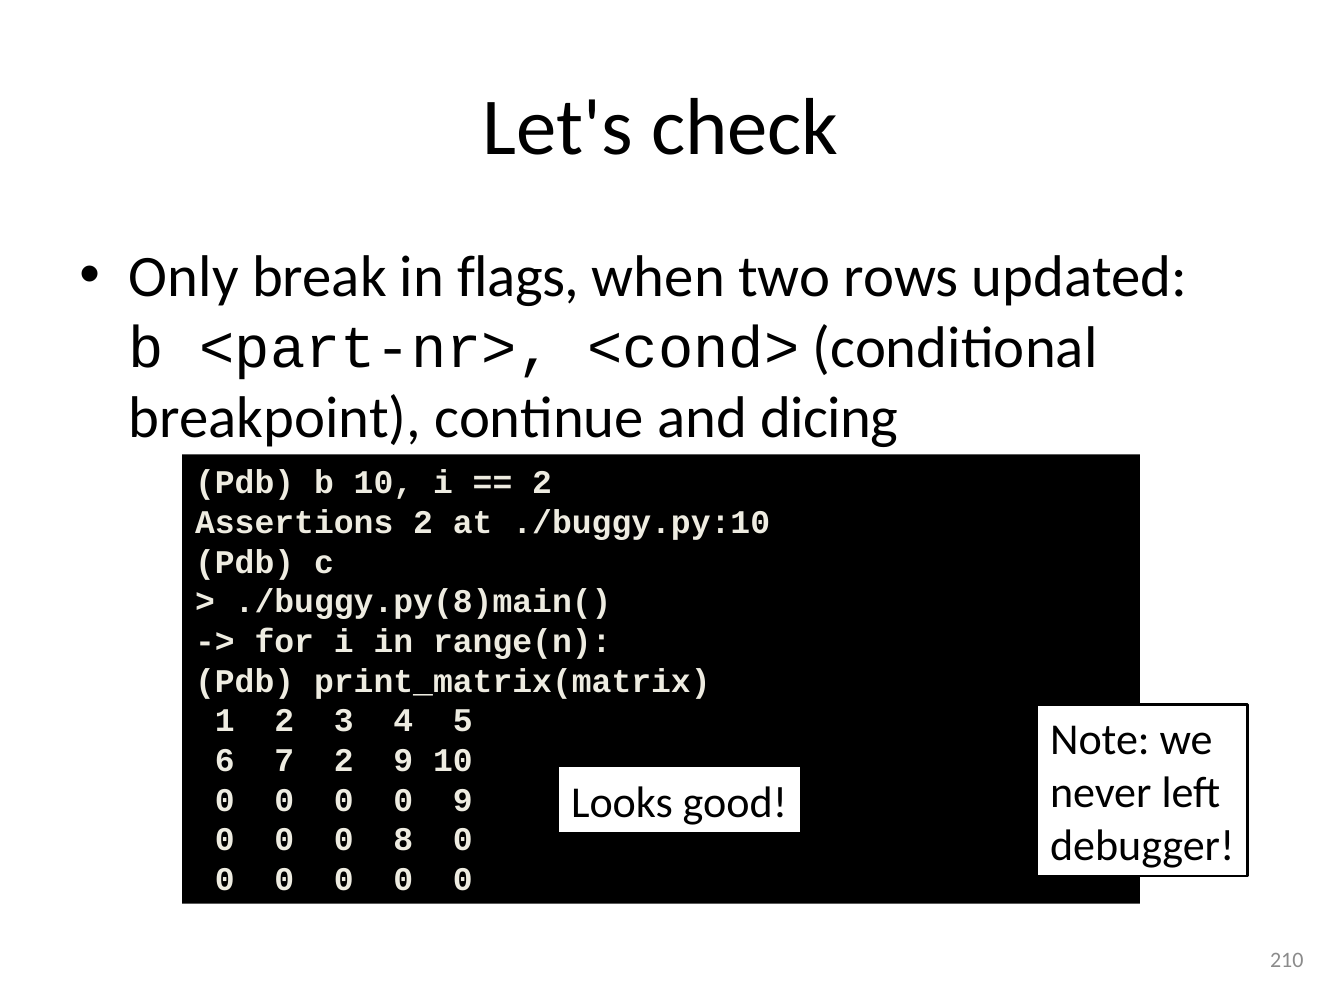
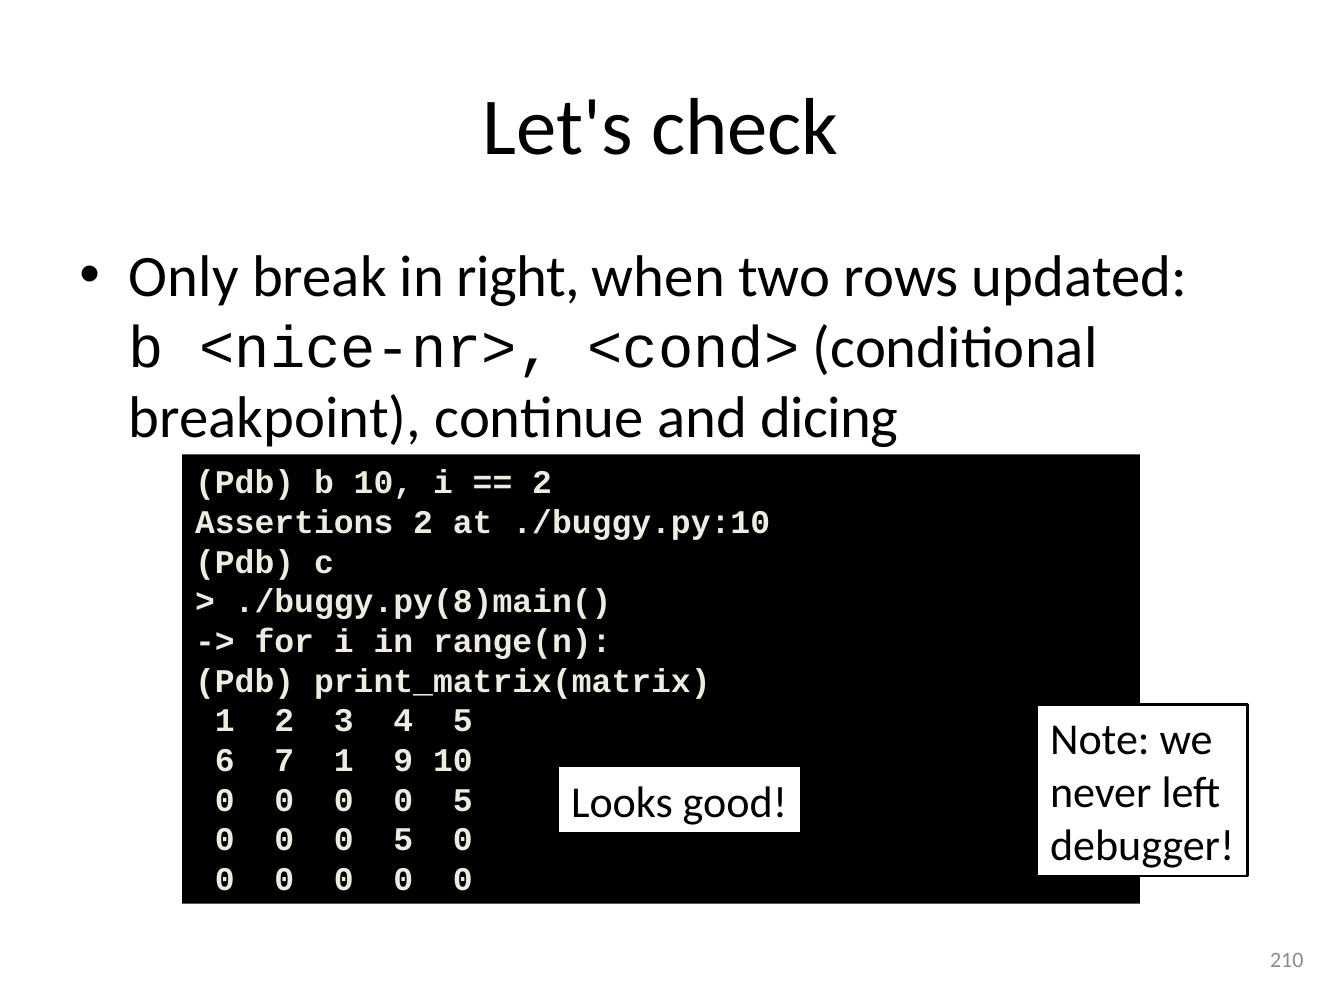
flags: flags -> right (518, 277)
<part-nr>: <part-nr> -> <nice-nr> (376, 348)
7 2: 2 -> 1 (344, 760)
9: 9 -> 5 (463, 800)
8: 8 -> 5 (403, 840)
